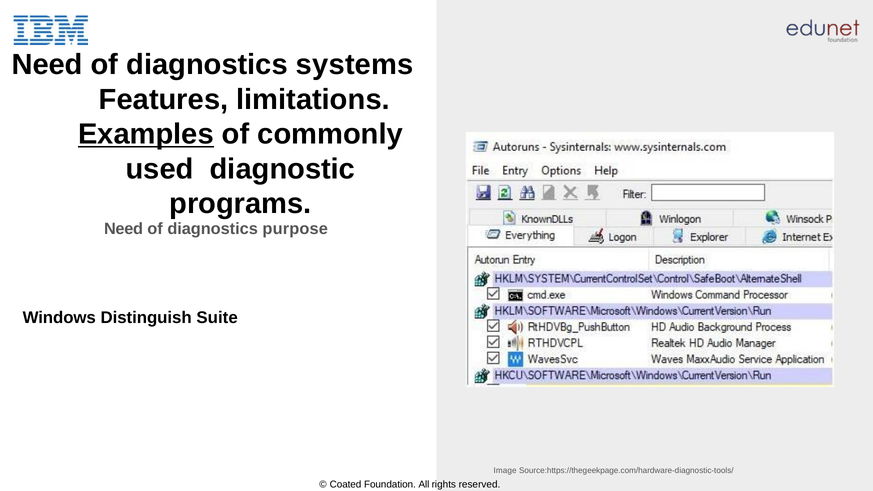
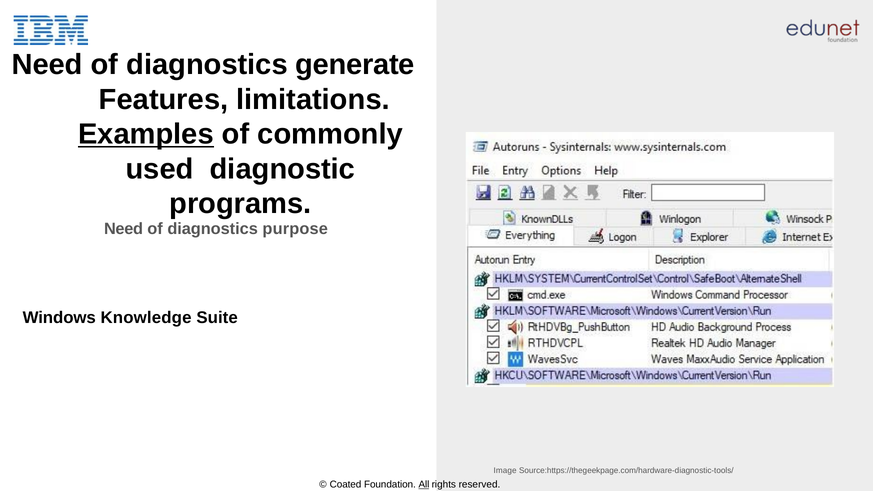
systems: systems -> generate (355, 65)
Distinguish: Distinguish -> Knowledge (146, 318)
All underline: none -> present (424, 484)
